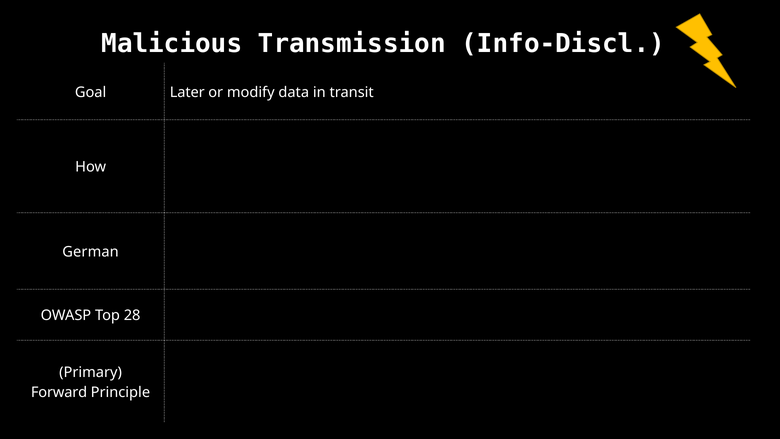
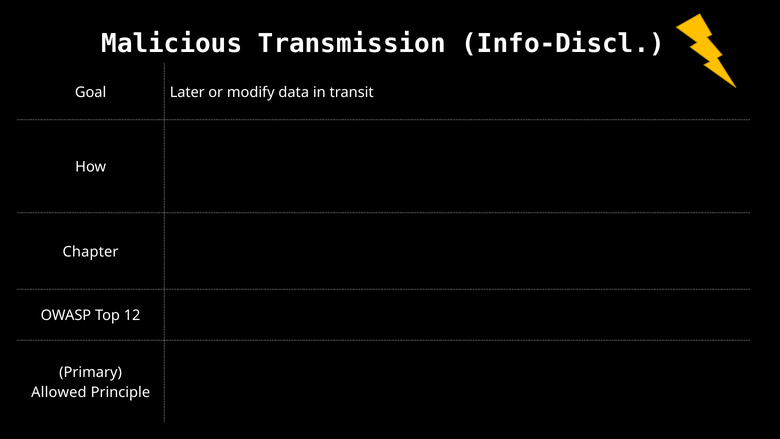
German: German -> Chapter (91, 252)
28: 28 -> 12 (132, 315)
Forward: Forward -> Allowed (59, 392)
